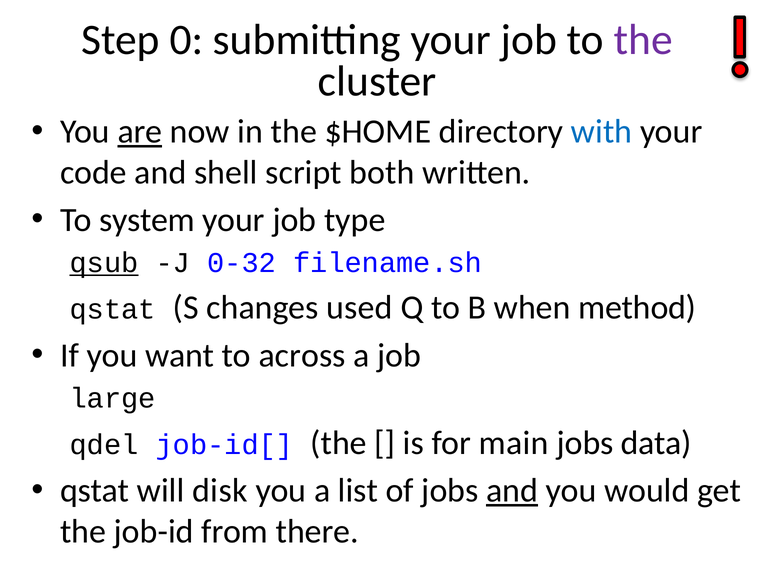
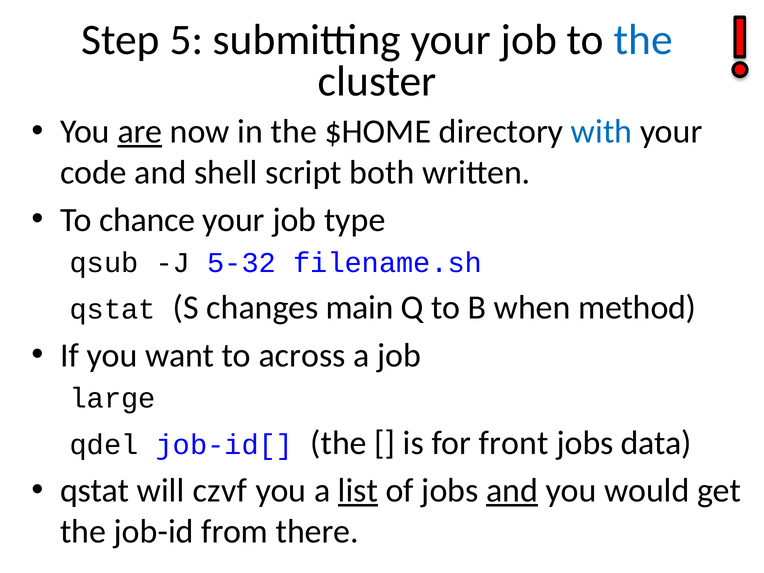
0: 0 -> 5 (186, 40)
the colour: purple -> blue (643, 40)
system: system -> chance (147, 220)
qsub underline: present -> none (104, 263)
0-32: 0-32 -> 5-32 (242, 263)
used: used -> main (360, 308)
main: main -> front (514, 443)
disk: disk -> czvf (220, 491)
list underline: none -> present (358, 491)
